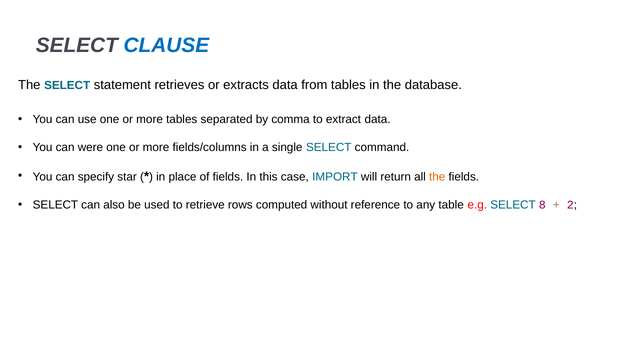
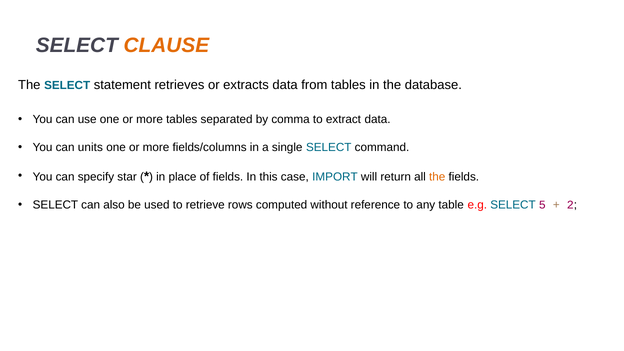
CLAUSE colour: blue -> orange (166, 45)
were: were -> units (90, 147)
8: 8 -> 5 (542, 205)
